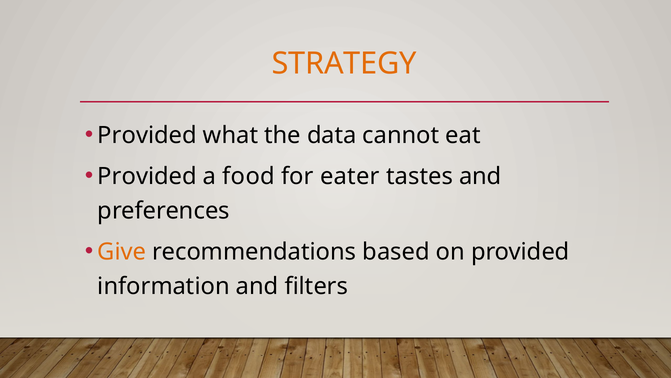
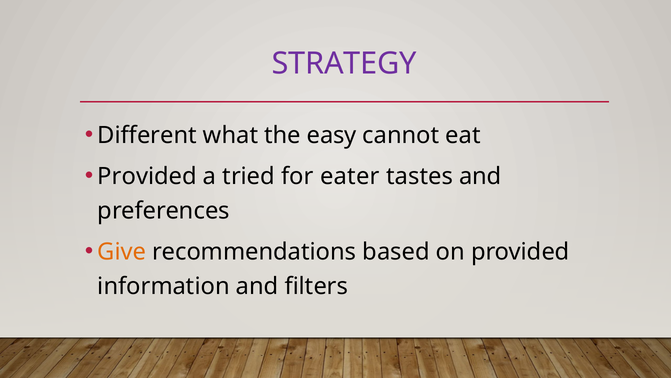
STRATEGY colour: orange -> purple (344, 63)
Provided: Provided -> Different (147, 135)
data: data -> easy (332, 135)
food: food -> tried (249, 176)
